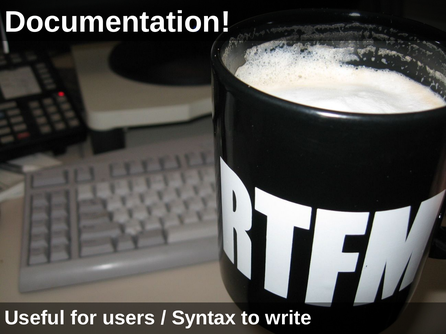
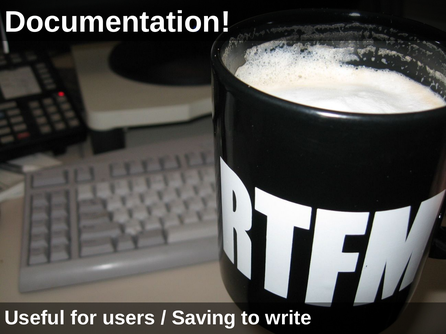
Syntax: Syntax -> Saving (204, 318)
